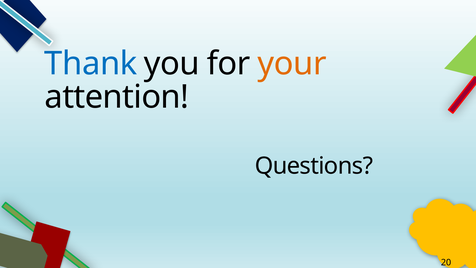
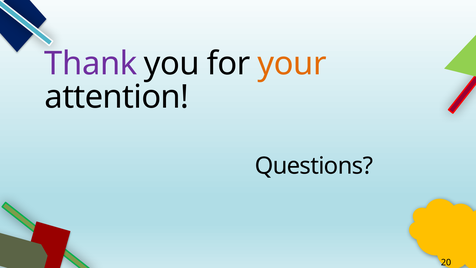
Thank colour: blue -> purple (91, 64)
